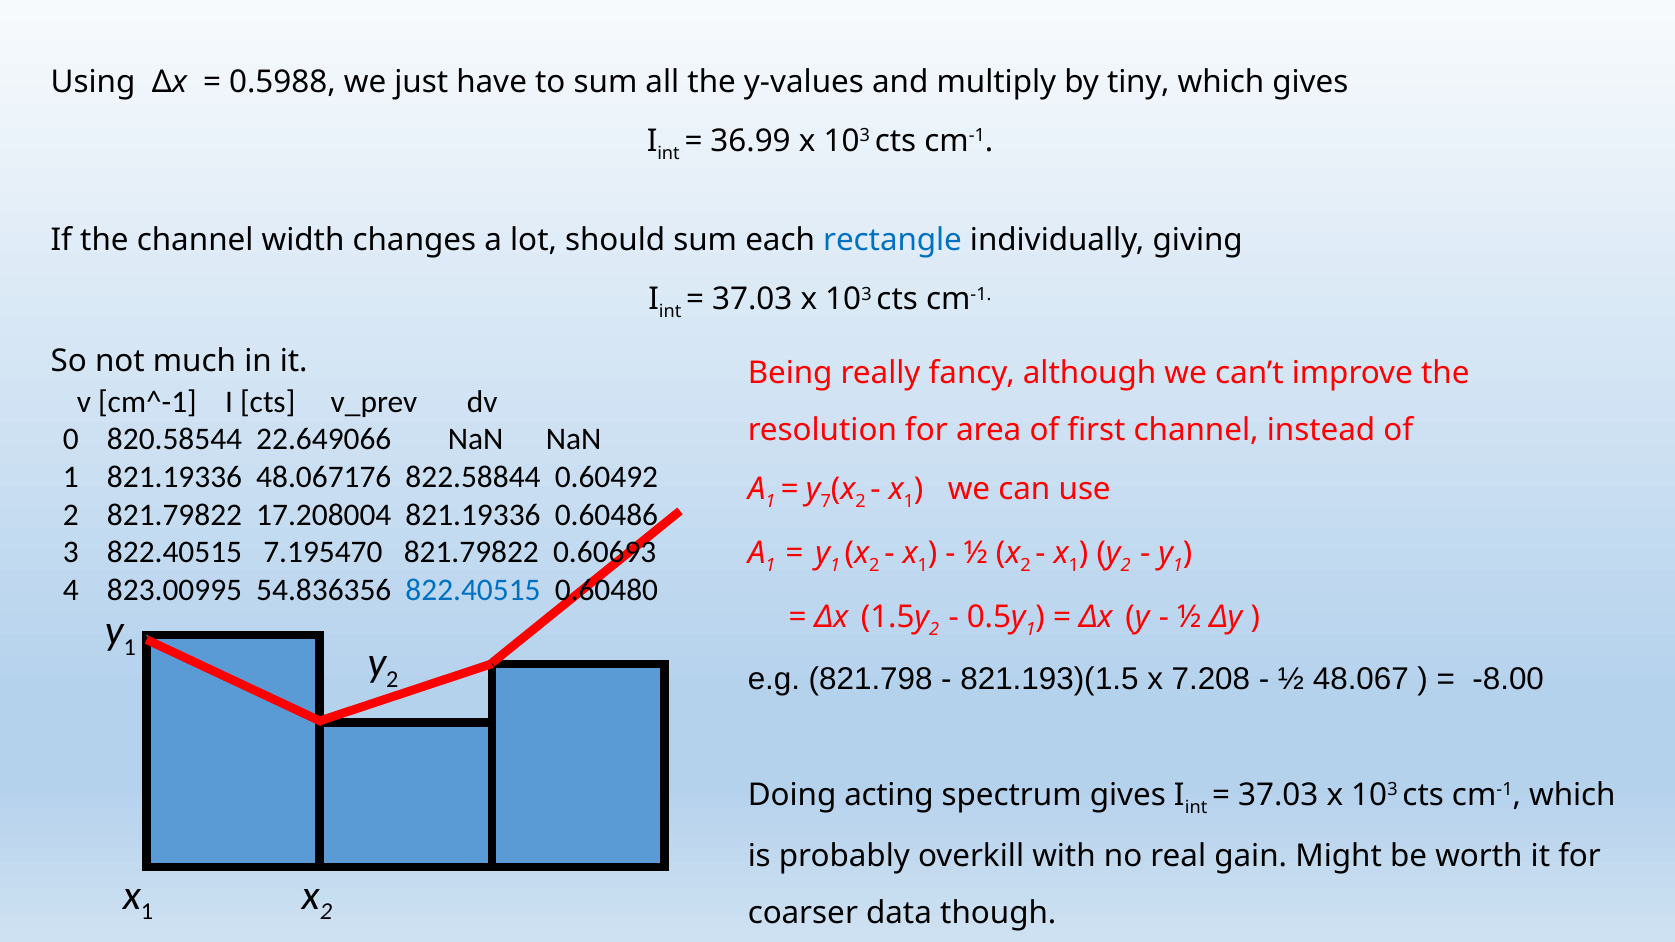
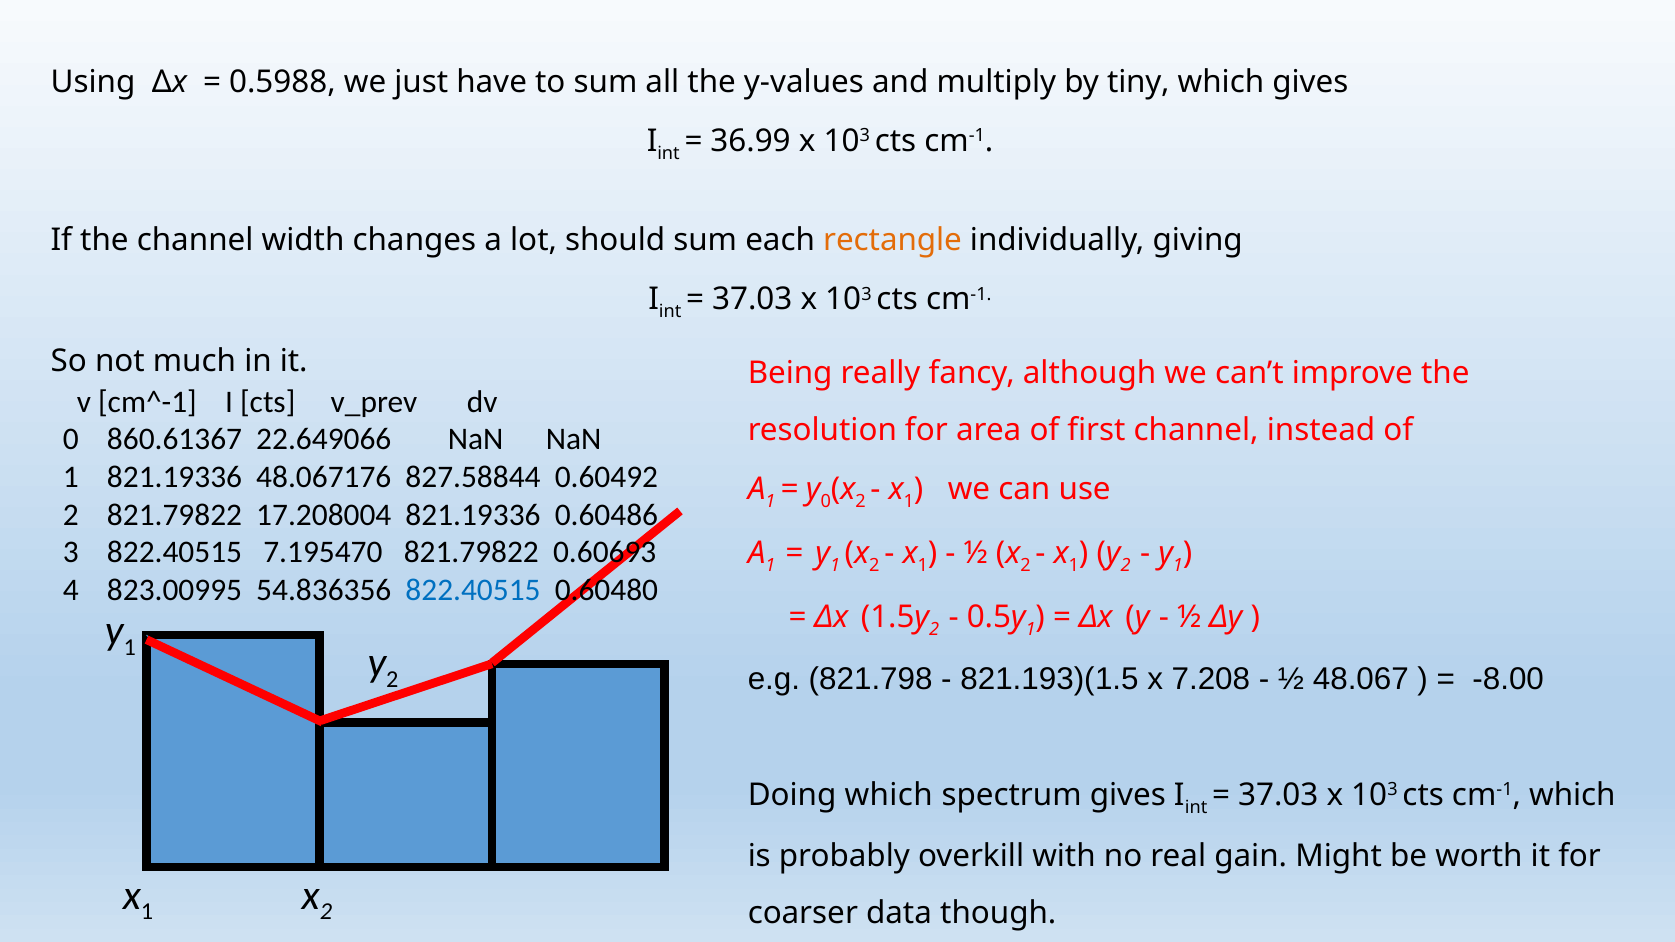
rectangle colour: blue -> orange (893, 240)
820.58544: 820.58544 -> 860.61367 (175, 440)
822.58844: 822.58844 -> 827.58844 (473, 477)
y 7: 7 -> 0 (826, 501)
Doing acting: acting -> which (889, 795)
